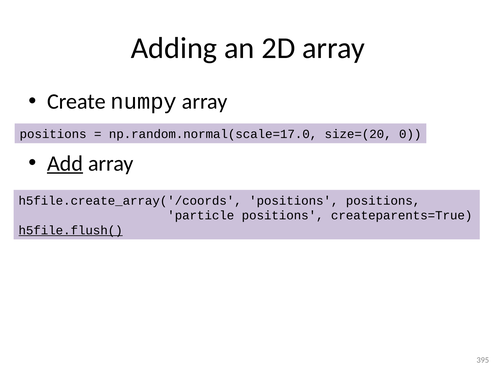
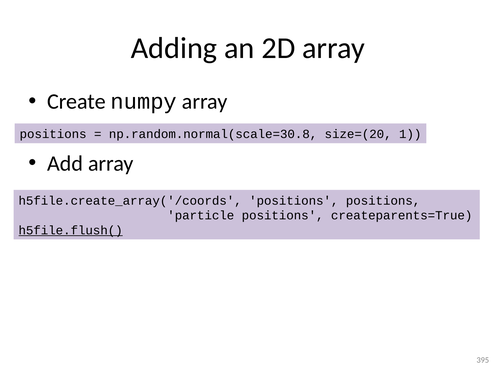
np.random.normal(scale=17.0: np.random.normal(scale=17.0 -> np.random.normal(scale=30.8 (213, 134)
0: 0 -> 1 (410, 134)
Add underline: present -> none (65, 163)
